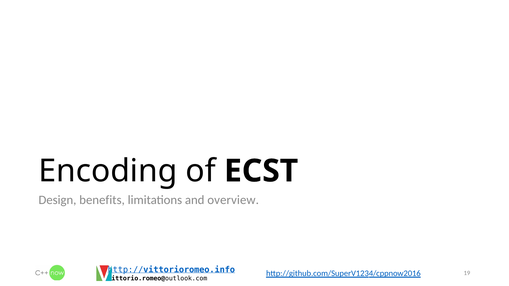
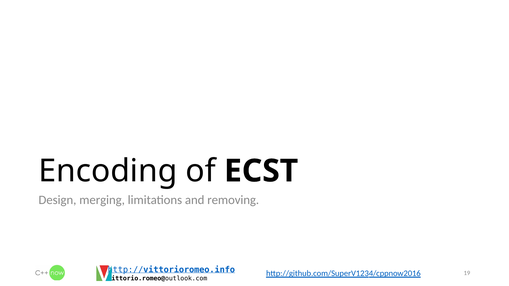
benefits: benefits -> merging (102, 200)
overview: overview -> removing (233, 200)
